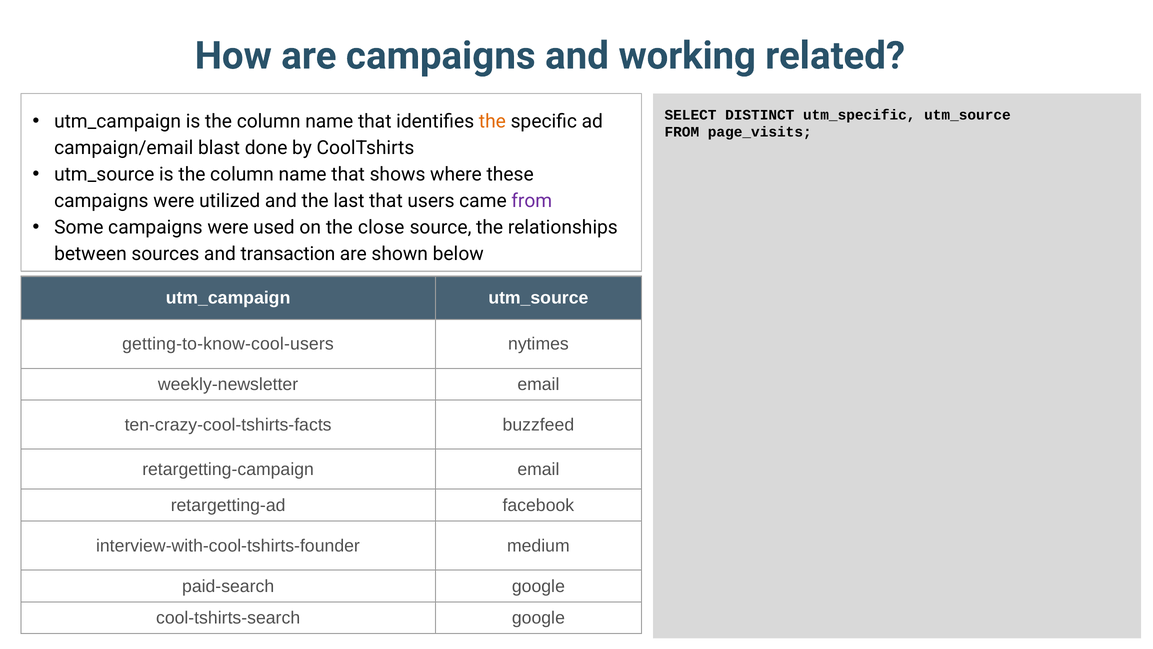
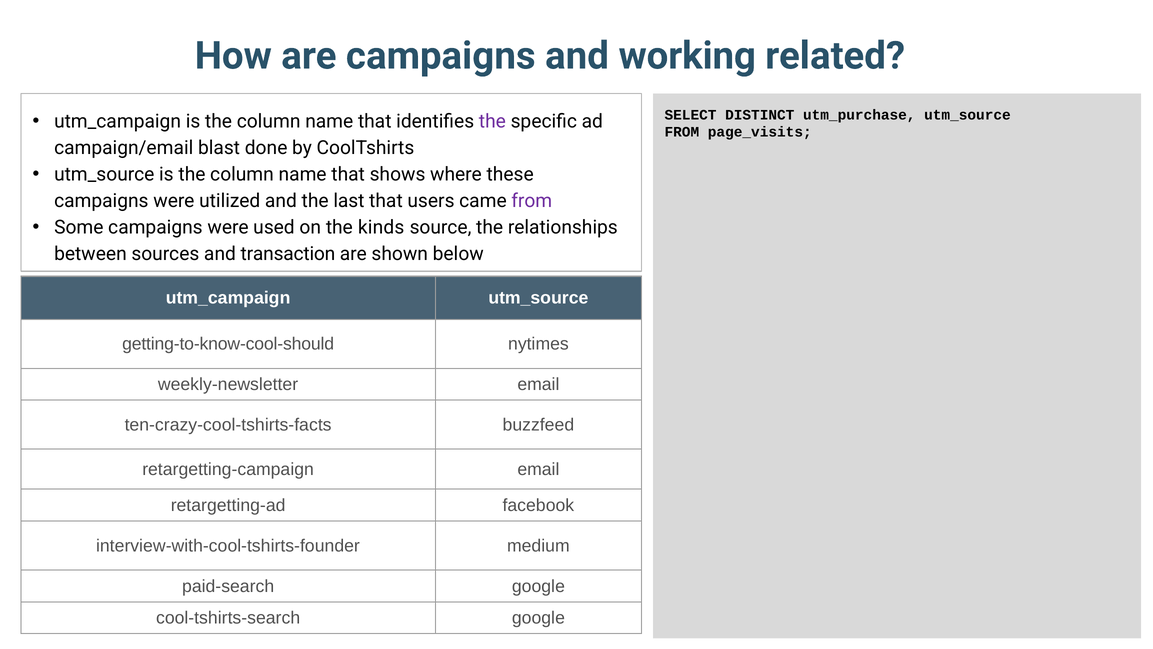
utm_specific: utm_specific -> utm_purchase (859, 115)
the colour: orange -> purple (492, 121)
close: close -> kinds (381, 227)
getting-to-know-cool-users: getting-to-know-cool-users -> getting-to-know-cool-should (228, 344)
